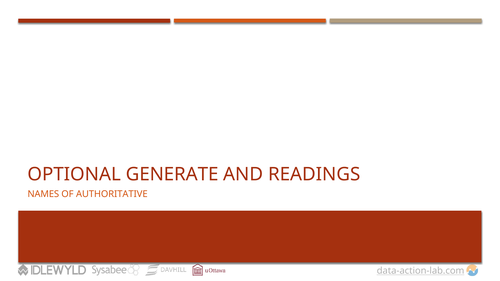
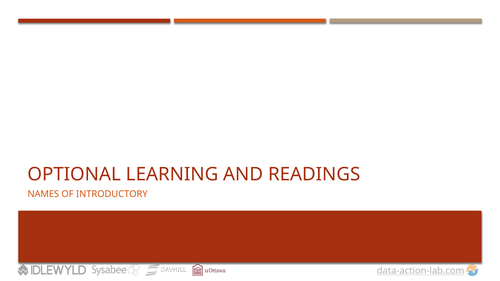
GENERATE: GENERATE -> LEARNING (172, 174)
AUTHORITATIVE: AUTHORITATIVE -> INTRODUCTORY (112, 194)
